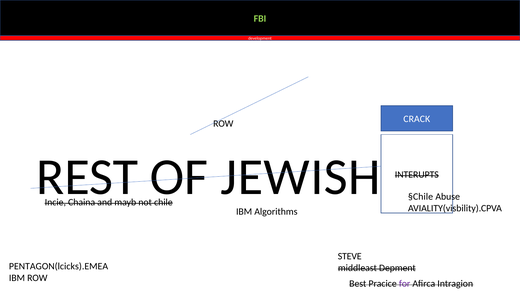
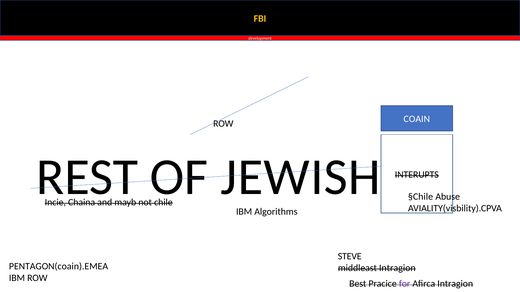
FBI colour: light green -> yellow (260, 19)
CRACK: CRACK -> COAIN (417, 119)
PENTAGON(lcicks).EMEA: PENTAGON(lcicks).EMEA -> PENTAGON(coain).EMEA (59, 267)
middleast Depment: Depment -> Intragion (397, 268)
